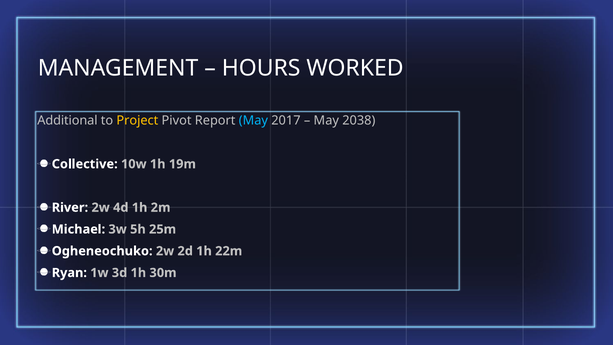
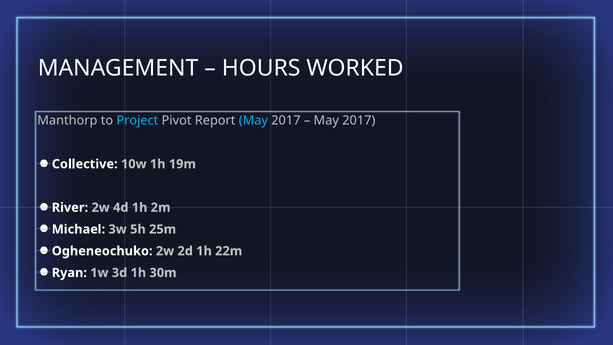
Additional: Additional -> Manthorp (67, 120)
Project colour: yellow -> light blue (137, 120)
2038: 2038 -> 2017 (359, 120)
